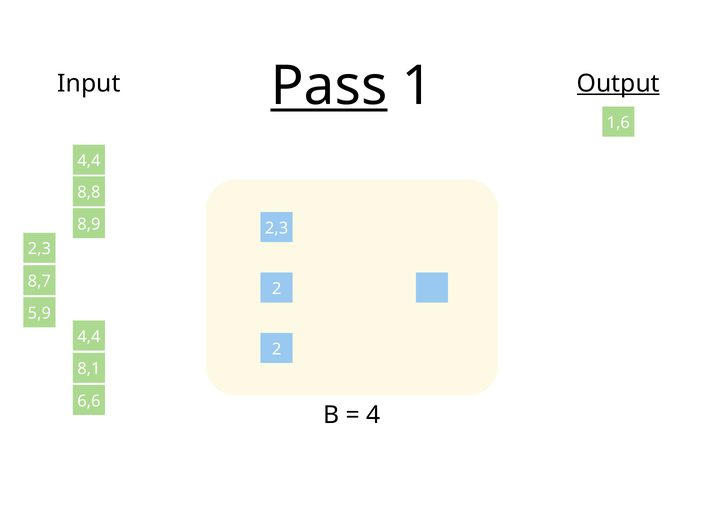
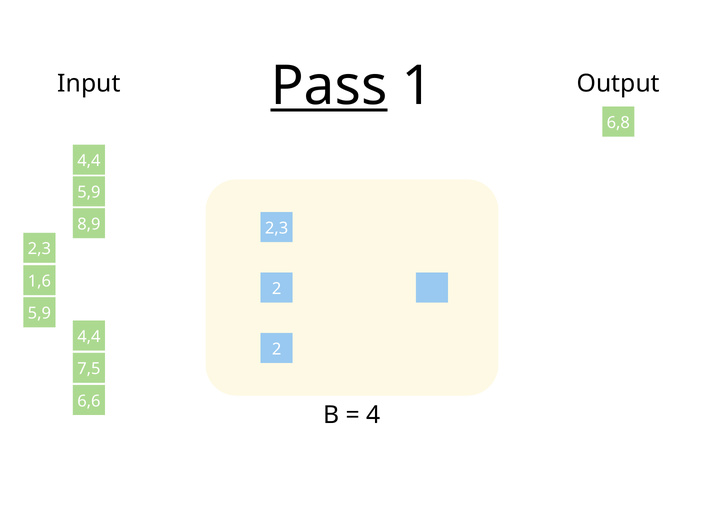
Output underline: present -> none (618, 84)
1,6: 1,6 -> 6,8 (618, 123)
8,8: 8,8 -> 5,9 (89, 192)
8,7: 8,7 -> 1,6 (39, 281)
8,1: 8,1 -> 7,5 (89, 369)
